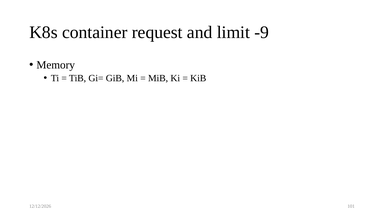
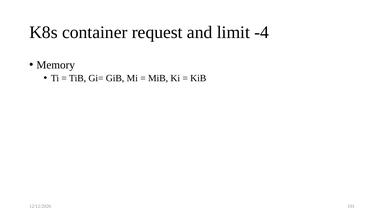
-9: -9 -> -4 (262, 32)
